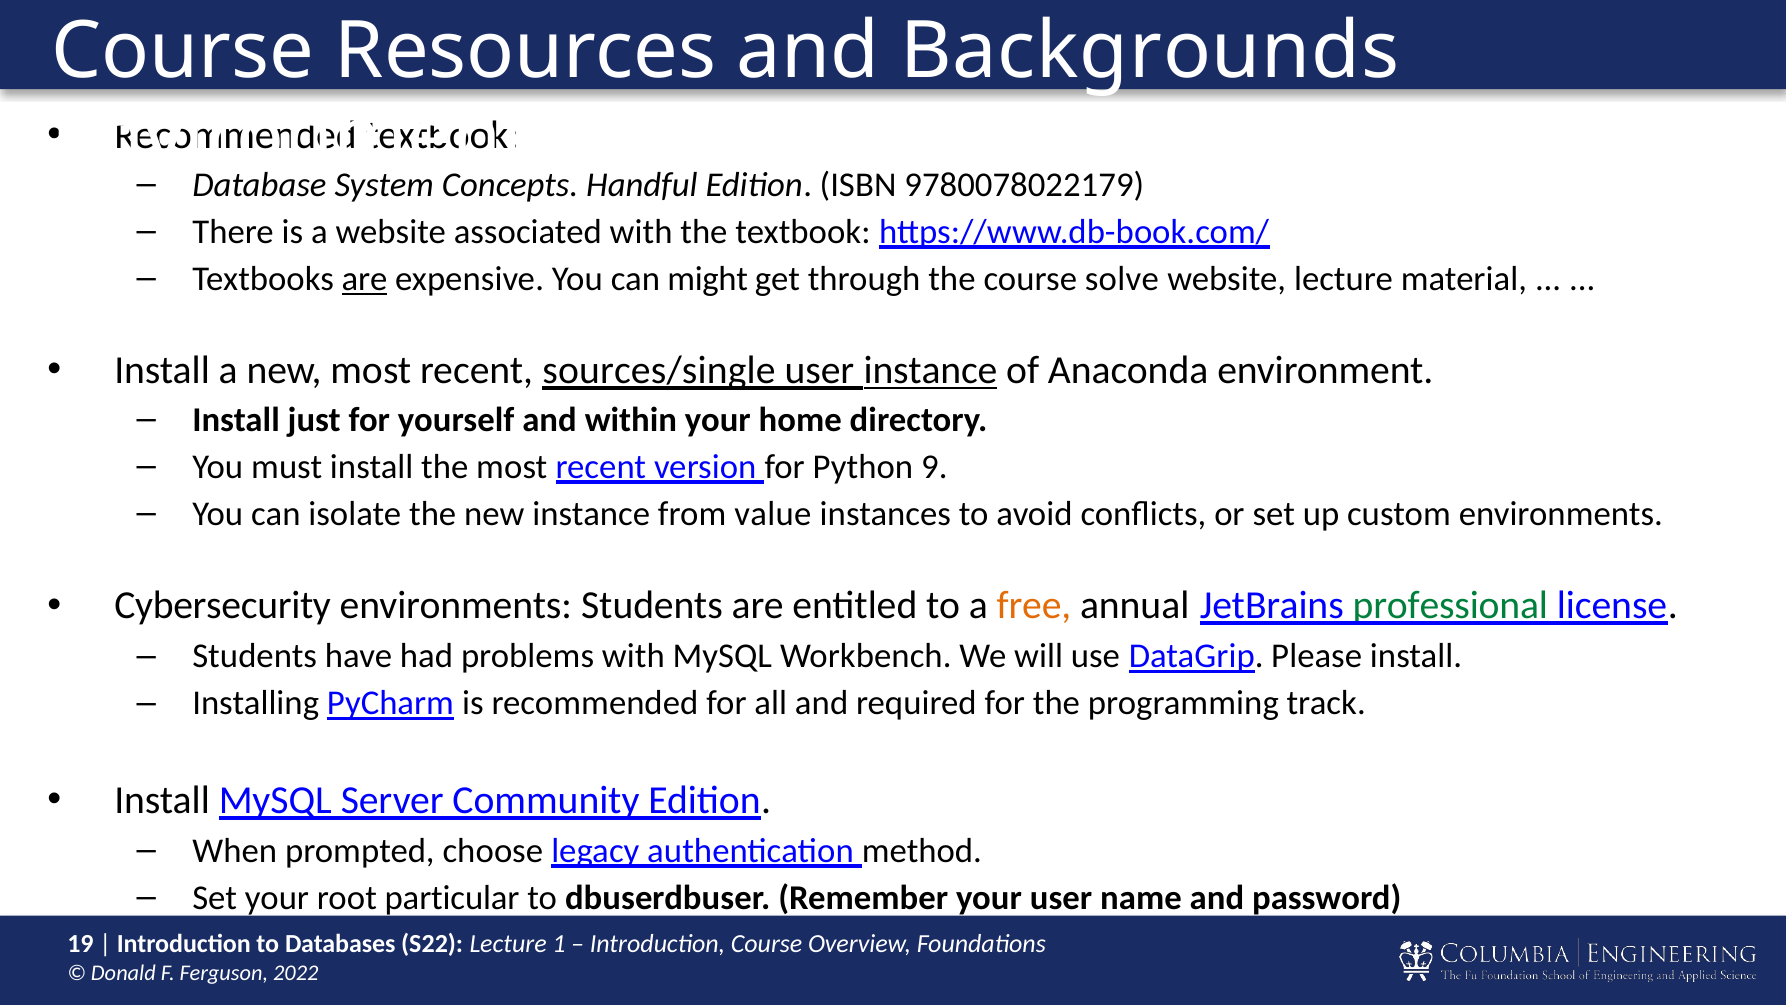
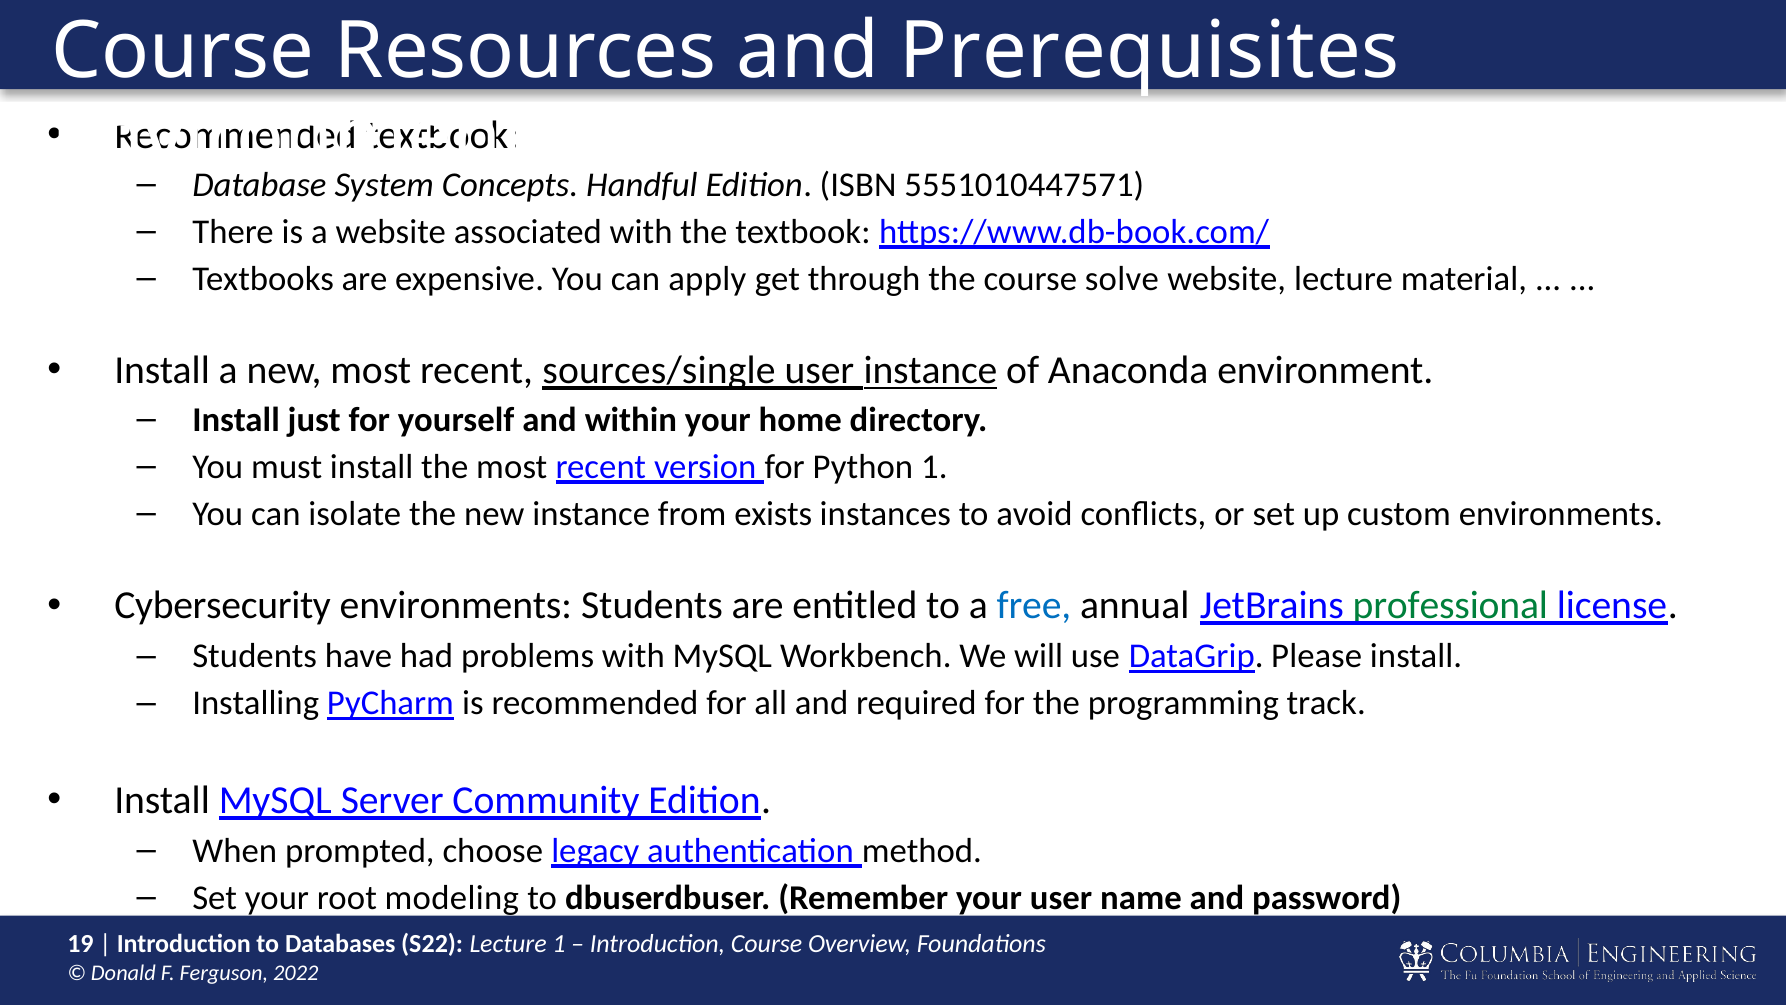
Backgrounds: Backgrounds -> Prerequisites (1150, 51)
9780078022179: 9780078022179 -> 5551010447571 (1024, 185)
are underline: present -> none (365, 279)
might: might -> apply (707, 279)
Python 9: 9 -> 1 (934, 467)
value: value -> exists (773, 514)
free colour: orange -> blue (1034, 606)
particular: particular -> modeling (452, 898)
